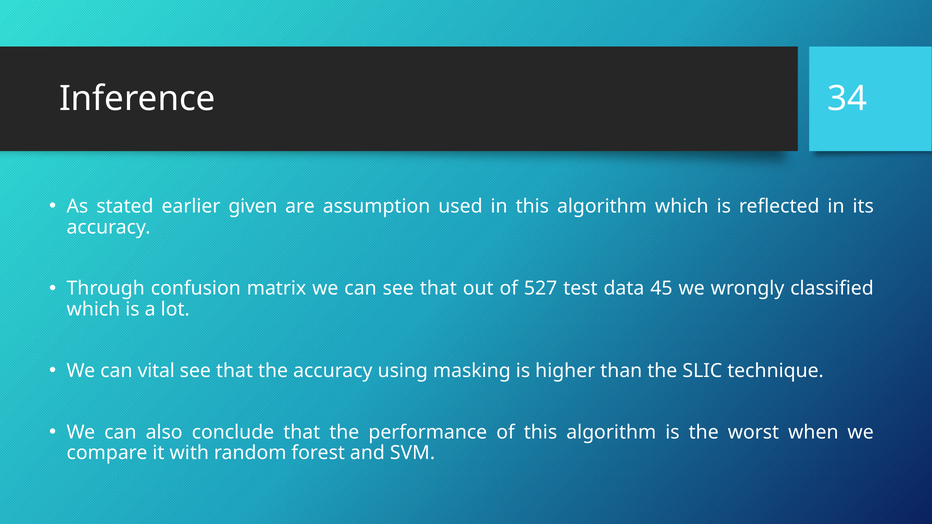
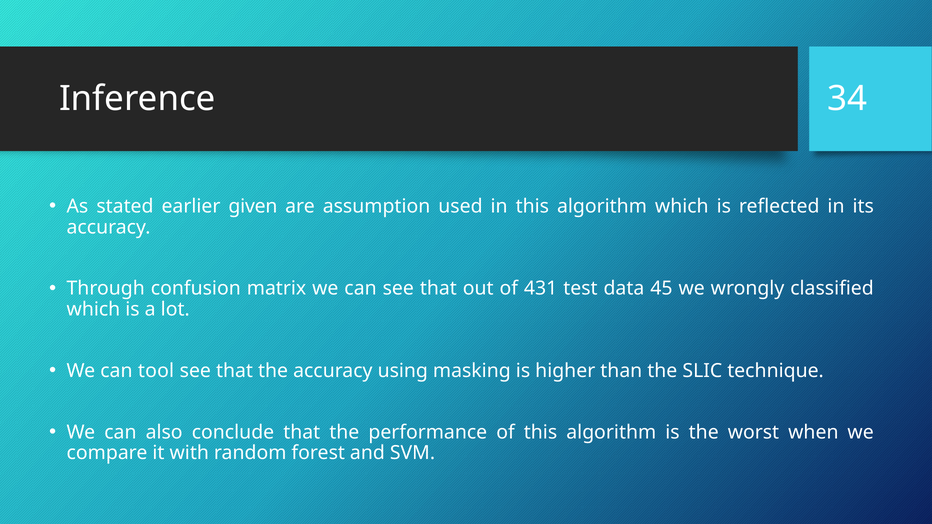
527: 527 -> 431 (541, 289)
vital: vital -> tool (156, 371)
